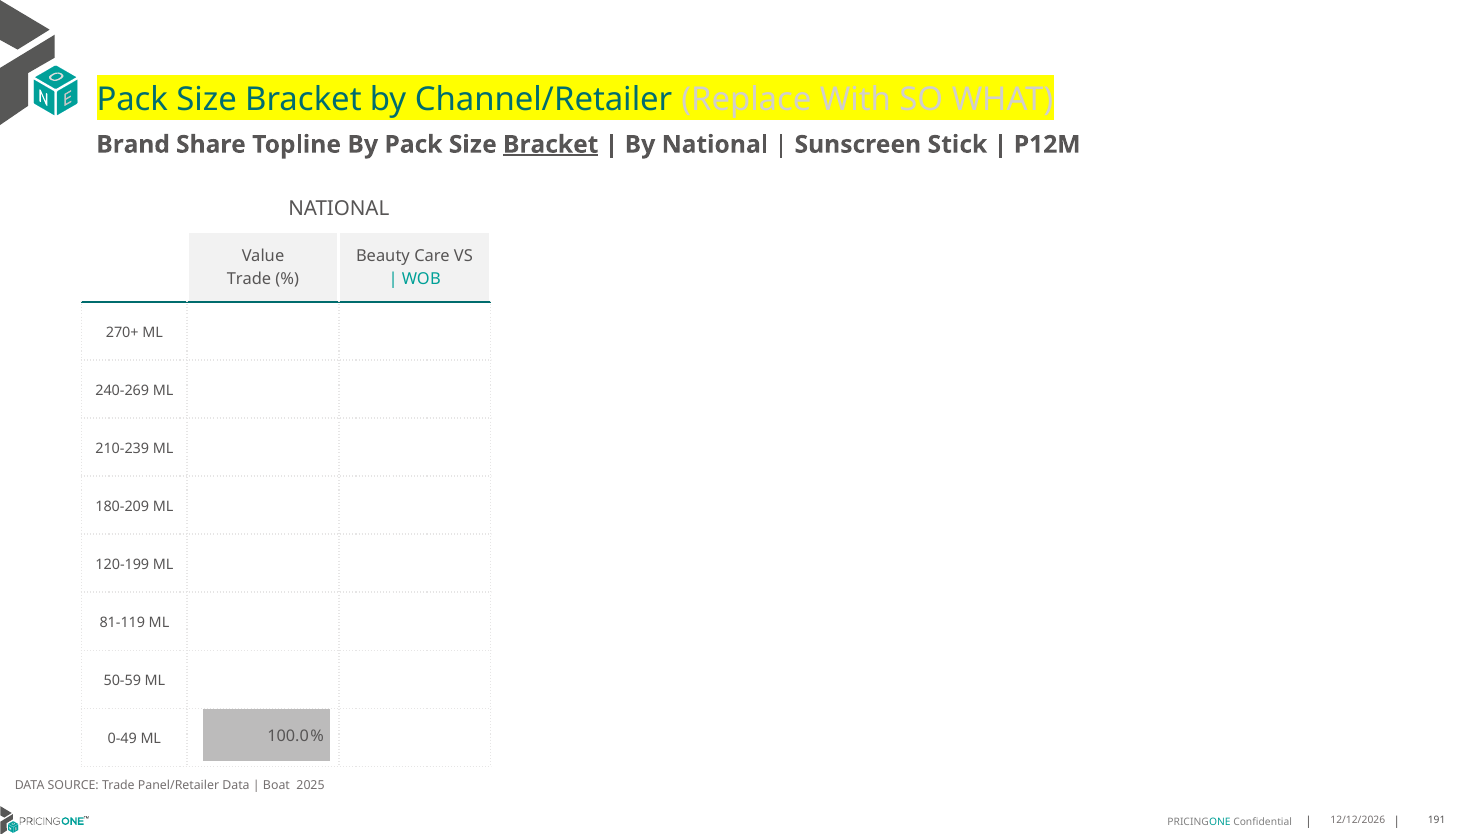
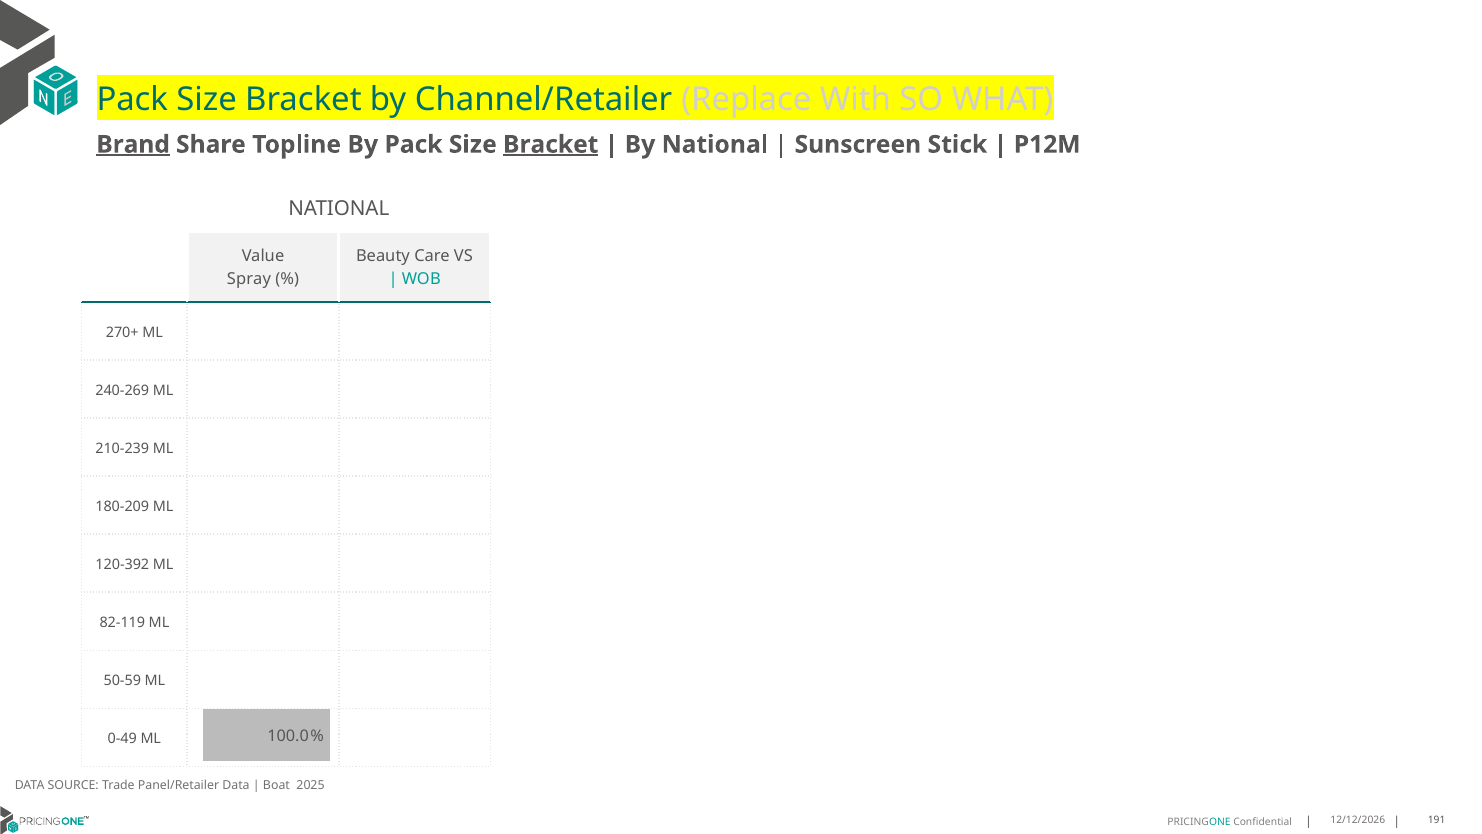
Brand underline: none -> present (133, 144)
Trade: Trade -> Spray (249, 279)
120-199: 120-199 -> 120-392 (122, 564)
81-119: 81-119 -> 82-119 (122, 622)
